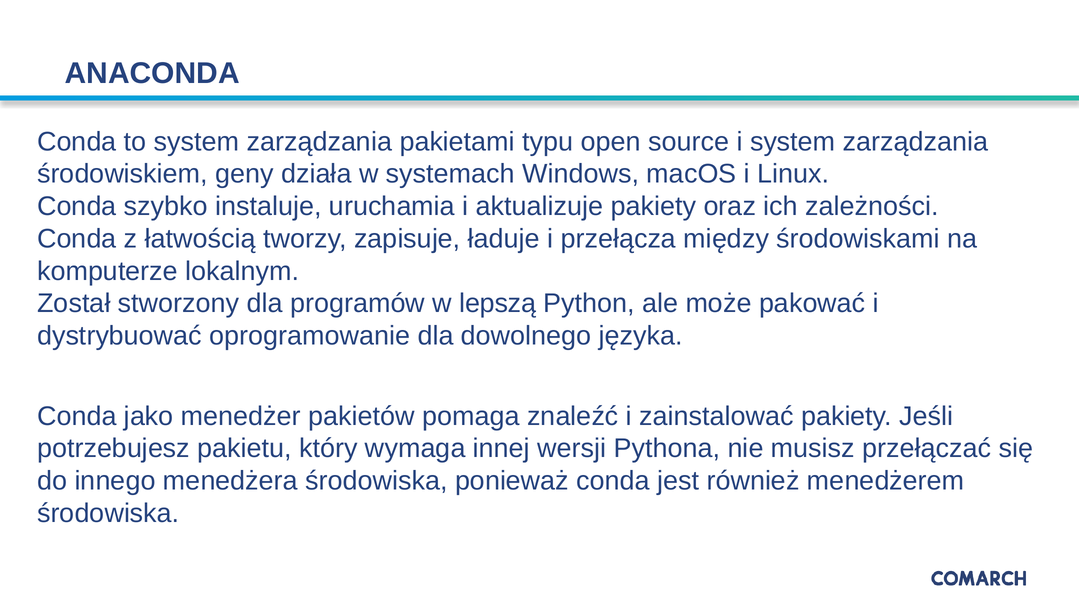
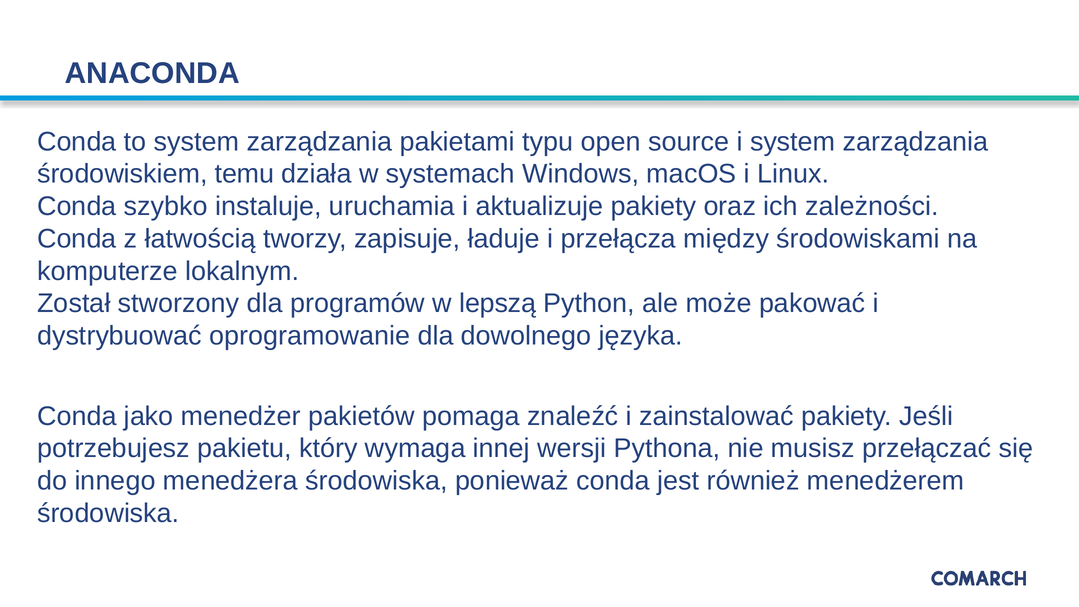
geny: geny -> temu (245, 174)
